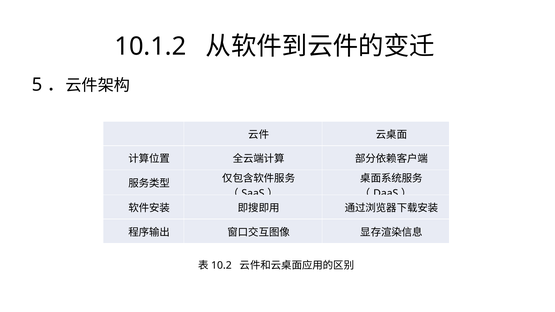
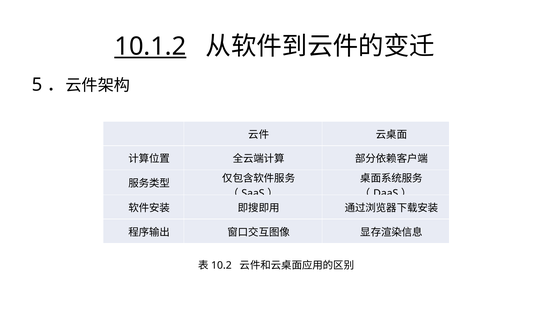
10.1.2 underline: none -> present (150, 47)
